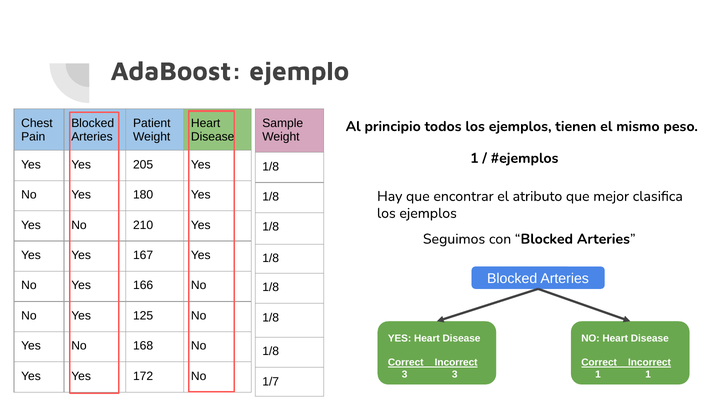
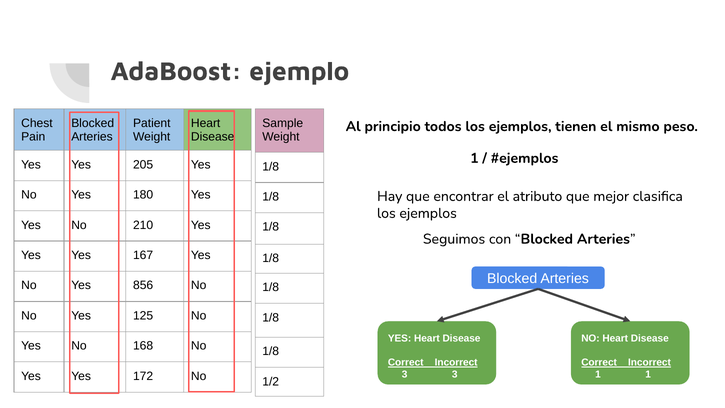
166: 166 -> 856 (143, 285)
1/7: 1/7 -> 1/2 (271, 381)
